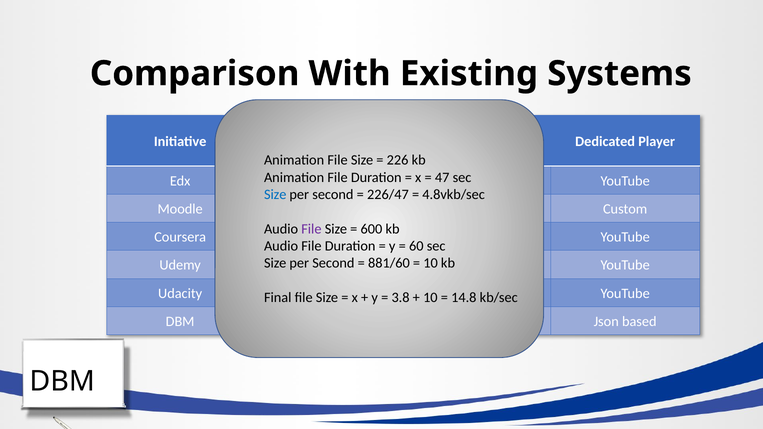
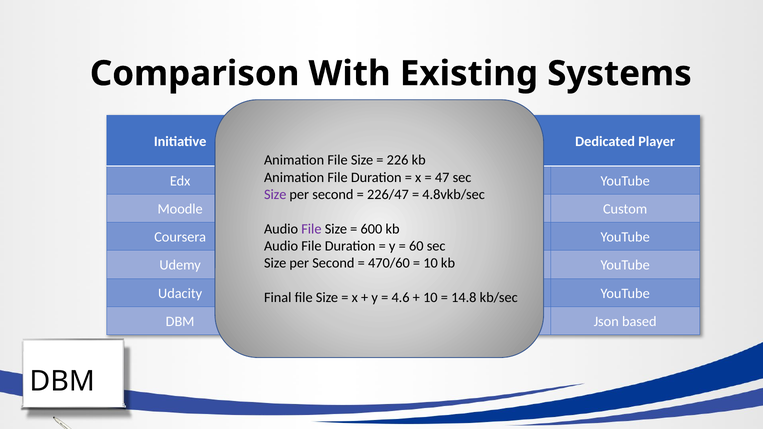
Size colour: blue -> purple (275, 195)
881/60: 881/60 -> 470/60 (389, 263)
3.8: 3.8 -> 4.6 (401, 298)
